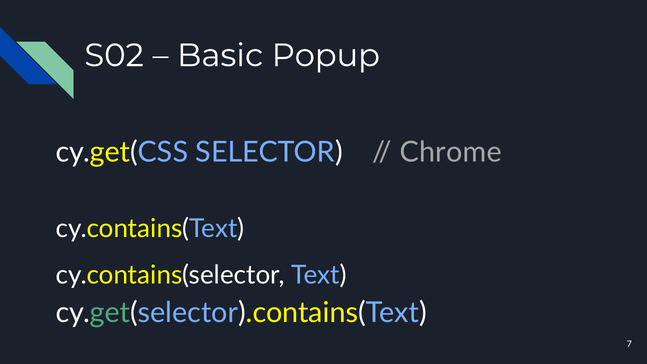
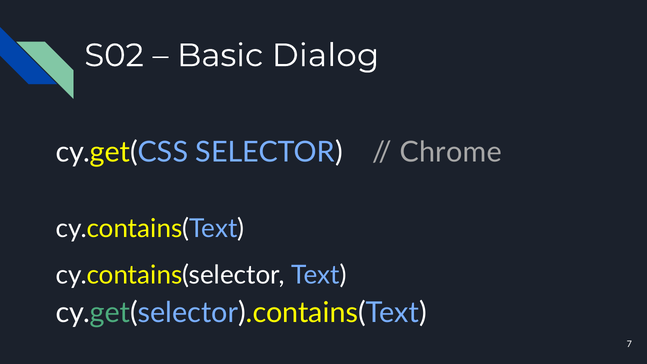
Popup: Popup -> Dialog (326, 56)
